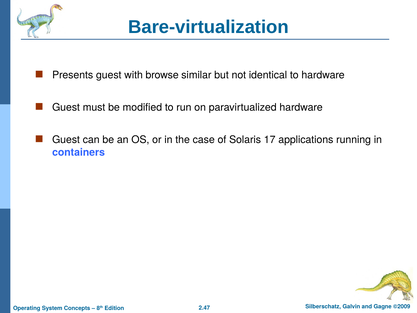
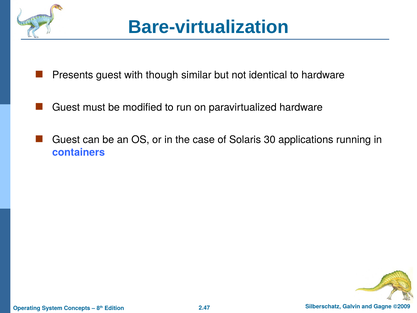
browse: browse -> though (162, 75)
17: 17 -> 30 (270, 140)
